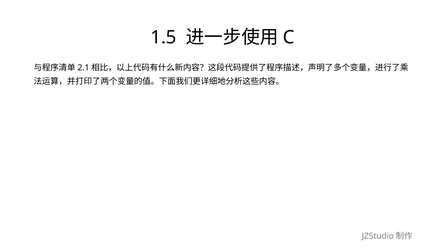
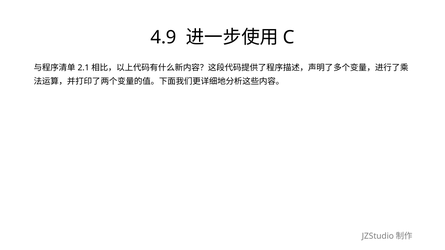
1.5: 1.5 -> 4.9 (164, 37)
